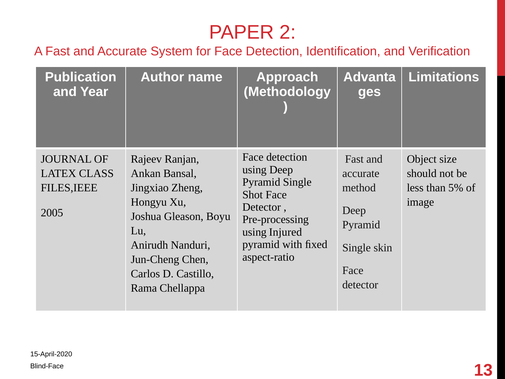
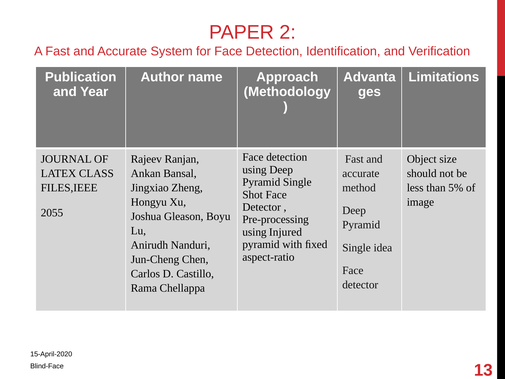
2005: 2005 -> 2055 (52, 213)
skin: skin -> idea (383, 247)
